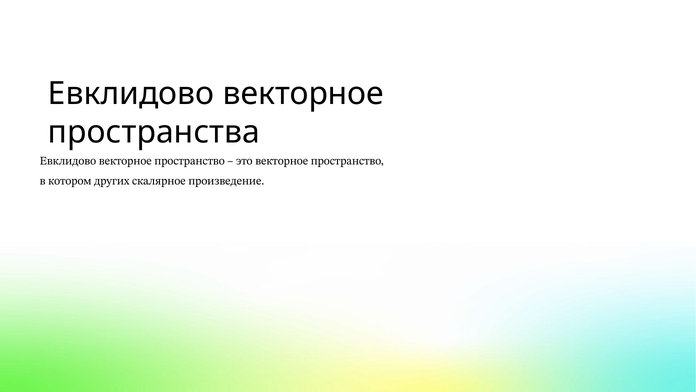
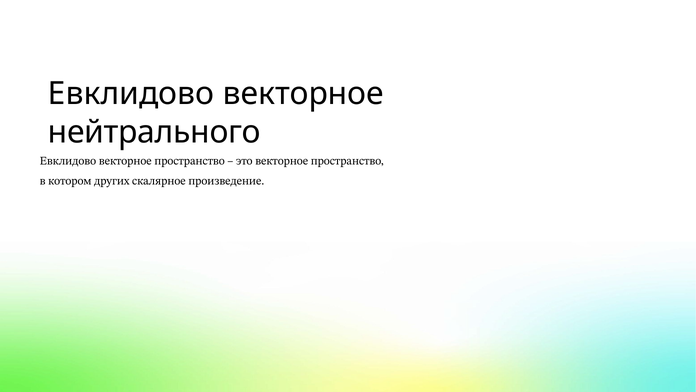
пространства: пространства -> нейтрального (154, 132)
